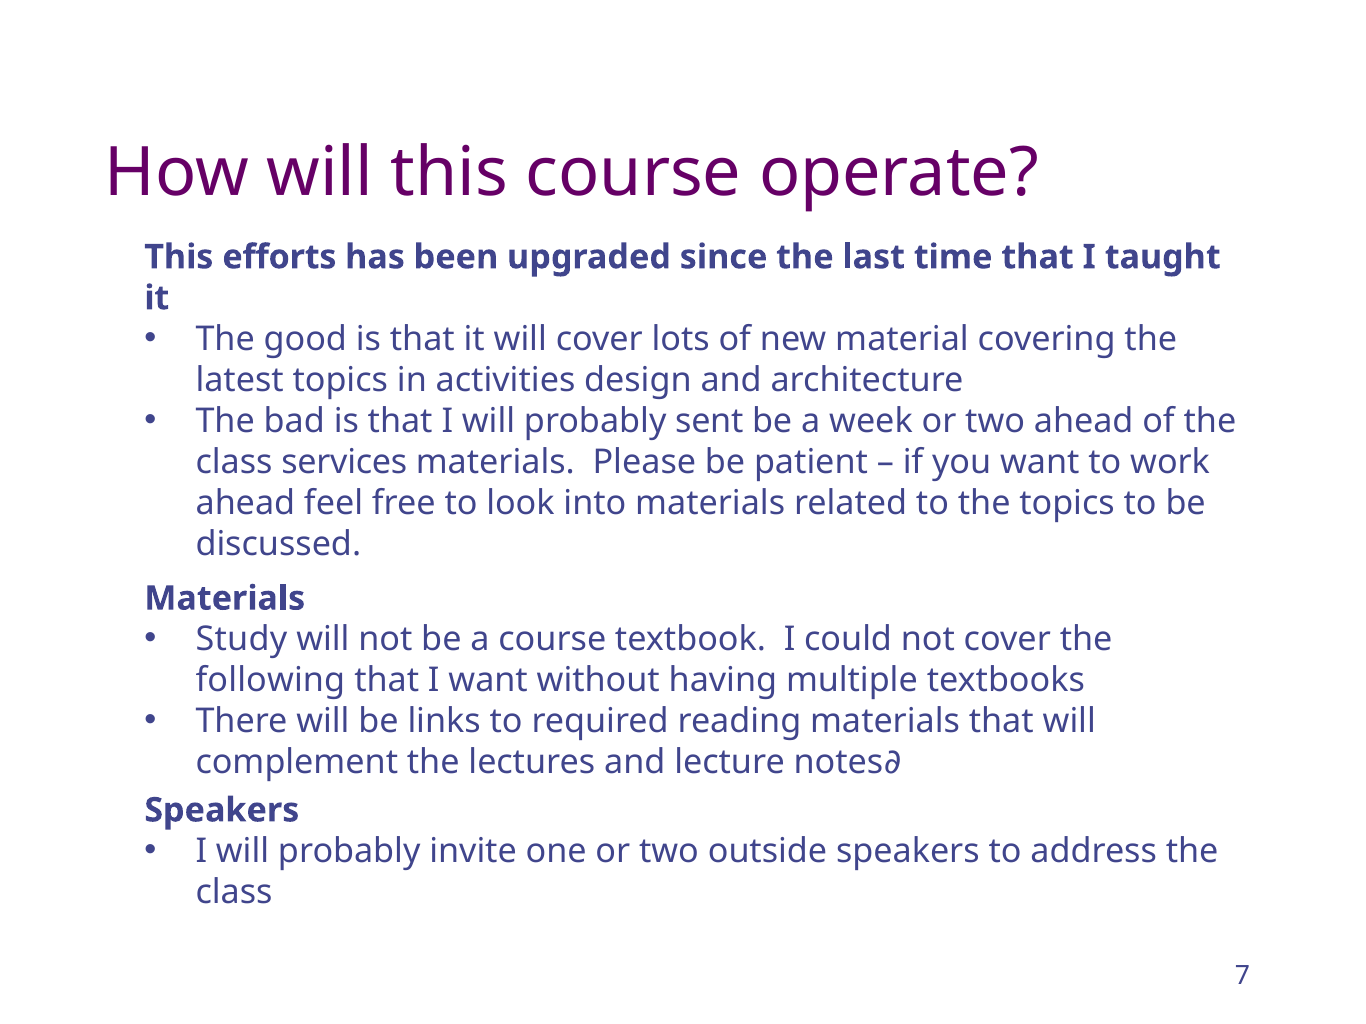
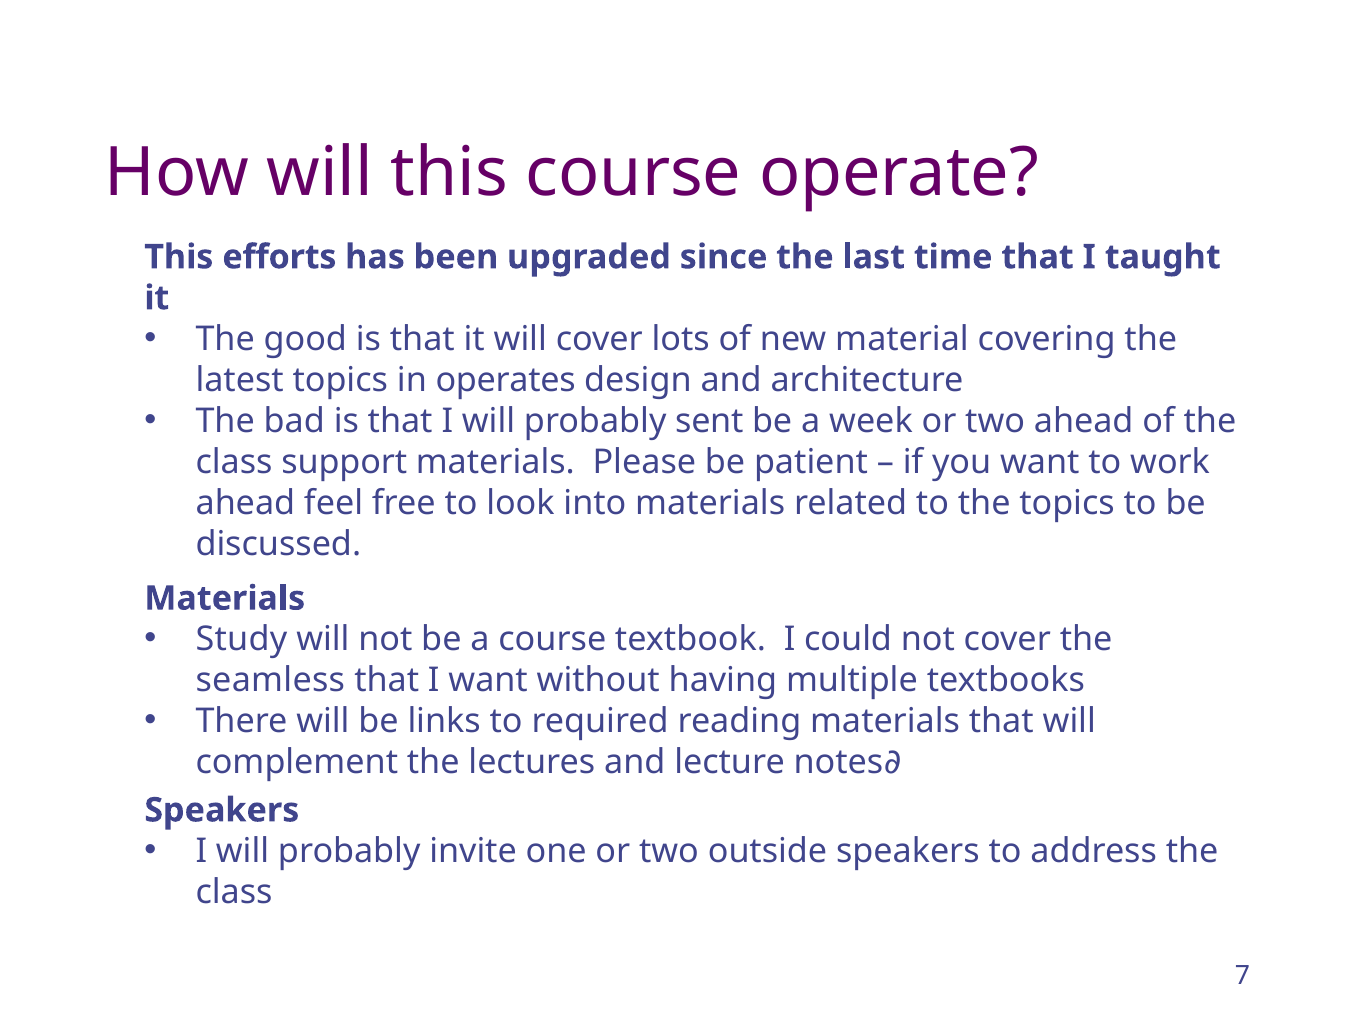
activities: activities -> operates (506, 380)
services: services -> support (344, 462)
following: following -> seamless (270, 681)
